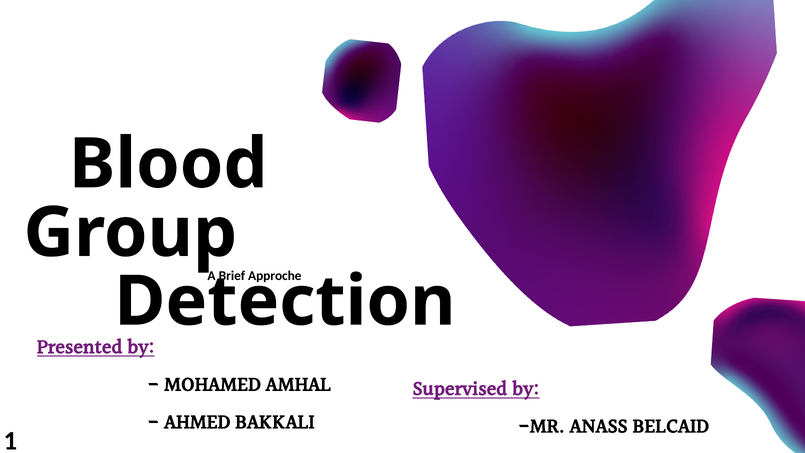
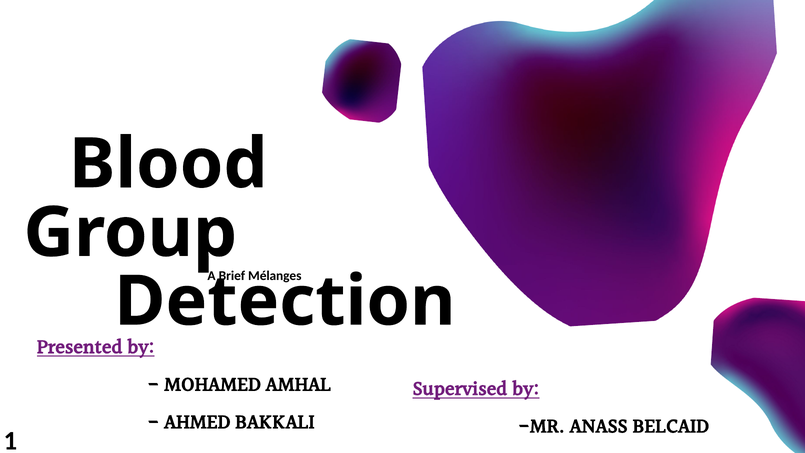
Approche: Approche -> Mélanges (275, 276)
